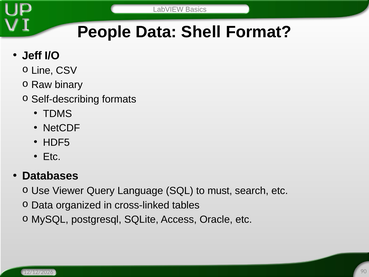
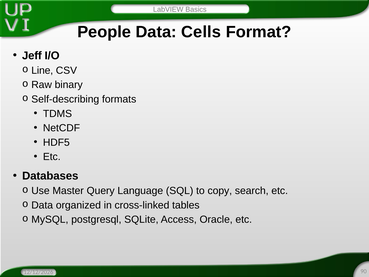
Shell: Shell -> Cells (201, 32)
Viewer: Viewer -> Master (68, 191)
must: must -> copy (220, 191)
